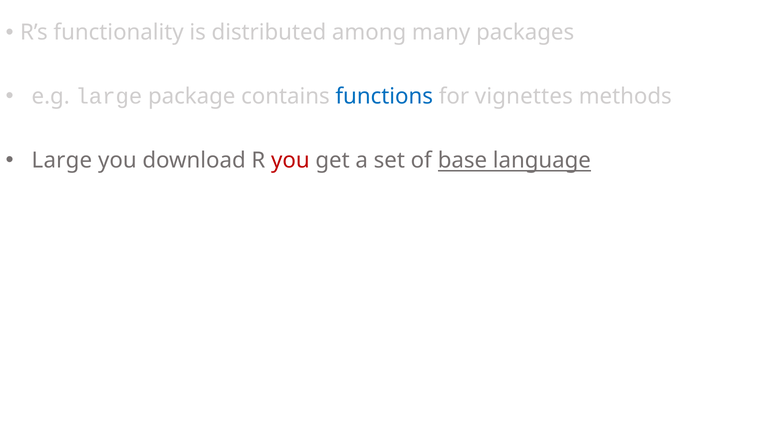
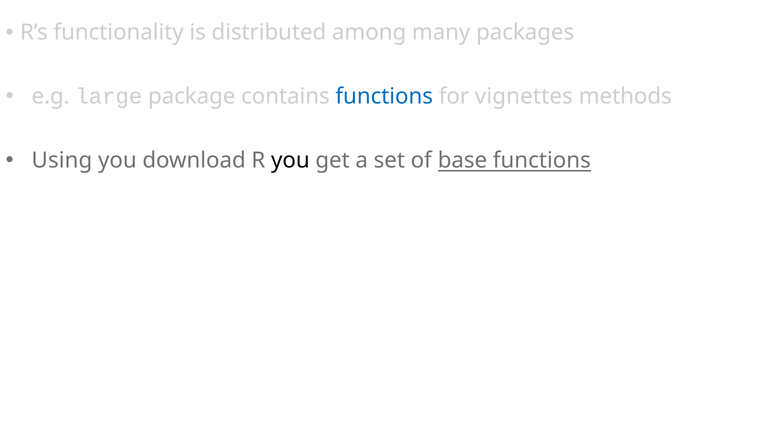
Large: Large -> Using (62, 160)
you colour: red -> black (290, 160)
base language: language -> functions (542, 160)
